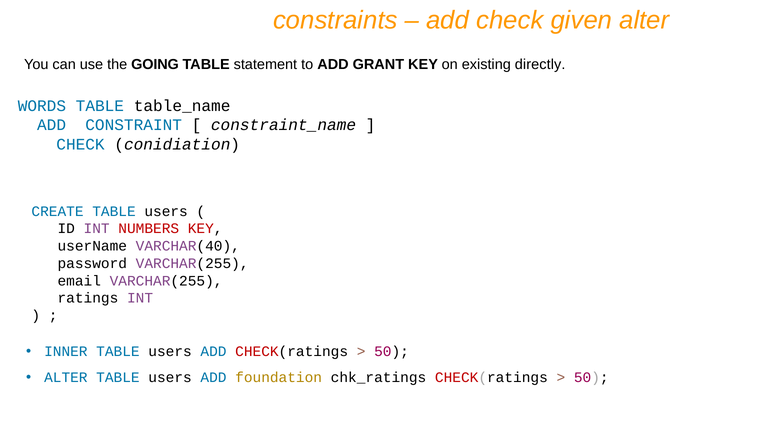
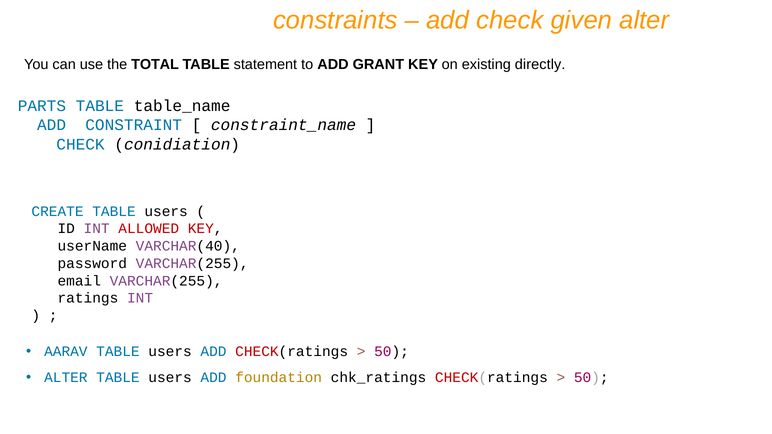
GOING: GOING -> TOTAL (155, 64)
WORDS: WORDS -> PARTS (42, 106)
NUMBERS: NUMBERS -> ALLOWED (149, 229)
INNER: INNER -> AARAV (66, 352)
